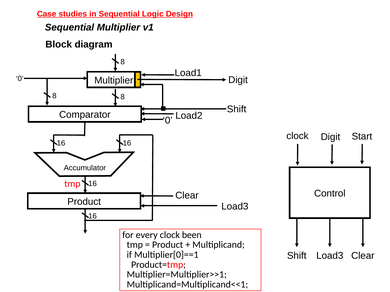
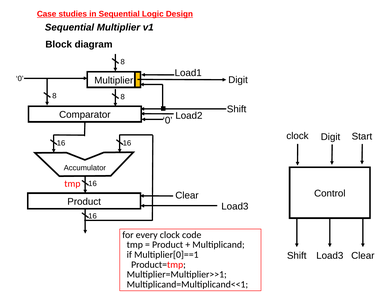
been: been -> code (192, 235)
